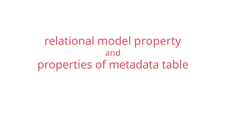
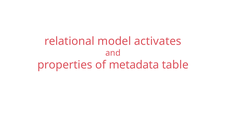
property: property -> activates (158, 41)
